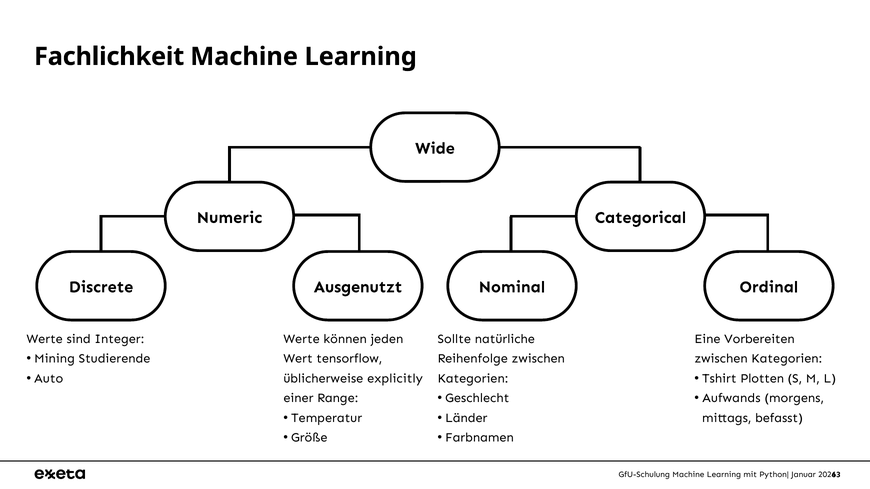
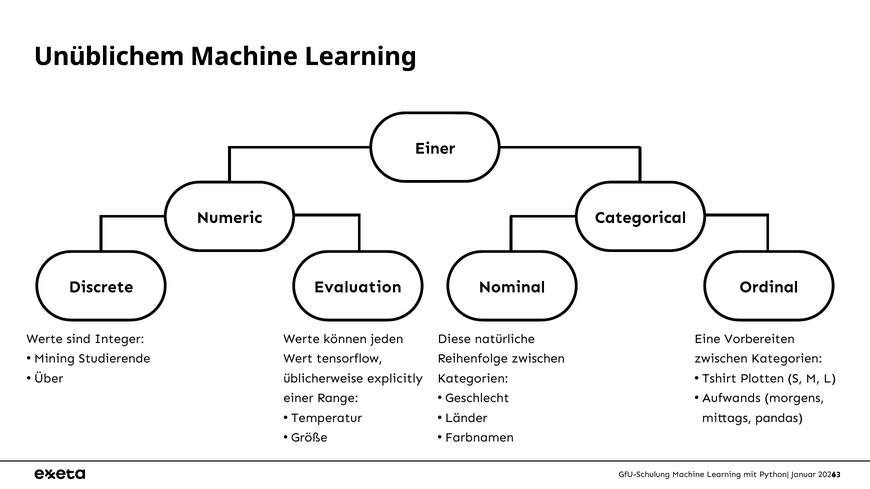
Fachlichkeit: Fachlichkeit -> Unüblichem (109, 57)
Wide: Wide -> Einer (435, 148)
Ausgenutzt: Ausgenutzt -> Evaluation (358, 287)
Sollte: Sollte -> Diese (454, 339)
Auto: Auto -> Über (49, 379)
befasst: befasst -> pandas (779, 418)
